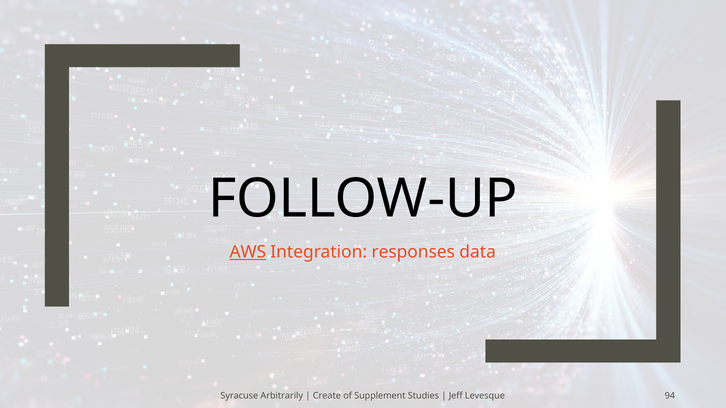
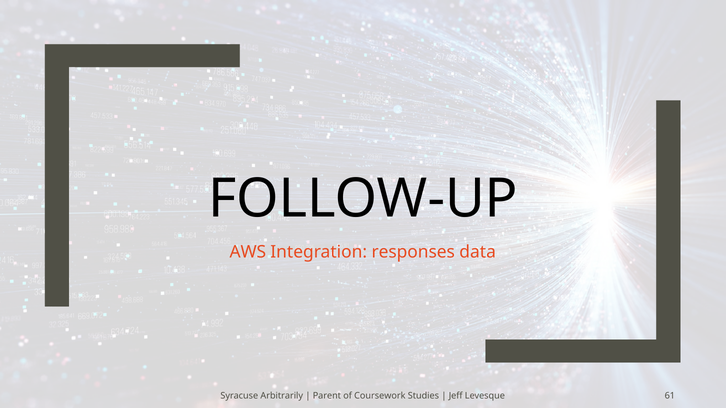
AWS underline: present -> none (248, 252)
Create: Create -> Parent (327, 396)
Supplement: Supplement -> Coursework (380, 396)
94: 94 -> 61 (670, 396)
